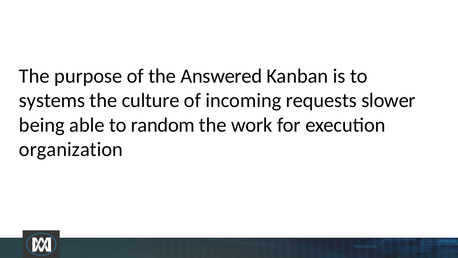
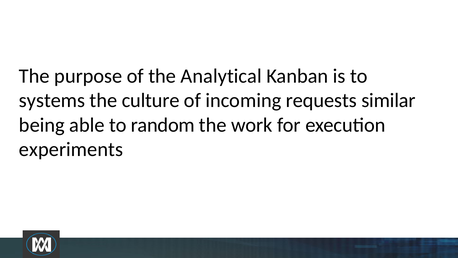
Answered: Answered -> Analytical (221, 76)
slower: slower -> similar (389, 100)
organization: organization -> experiments (71, 149)
